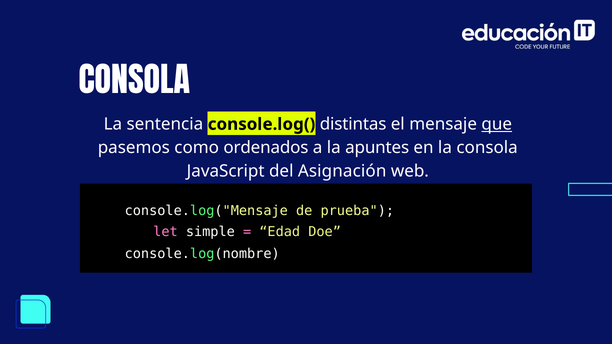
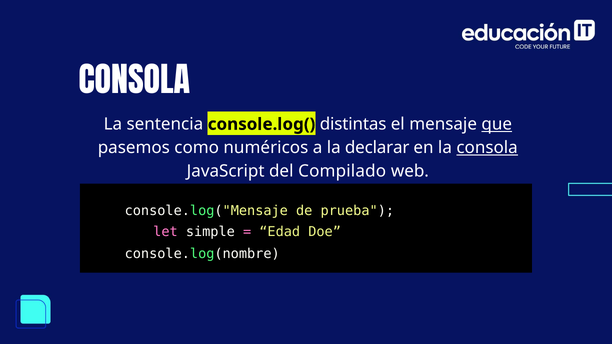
ordenados: ordenados -> numéricos (266, 148)
apuntes: apuntes -> declarar (377, 148)
consola underline: none -> present (487, 148)
Asignación: Asignación -> Compilado (342, 171)
